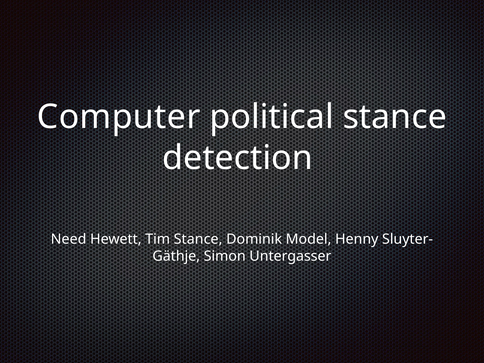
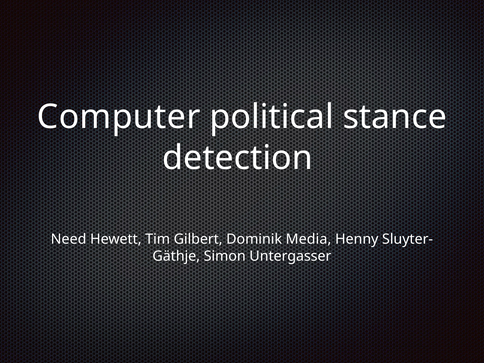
Tim Stance: Stance -> Gilbert (198, 239)
Model: Model -> Media (309, 239)
